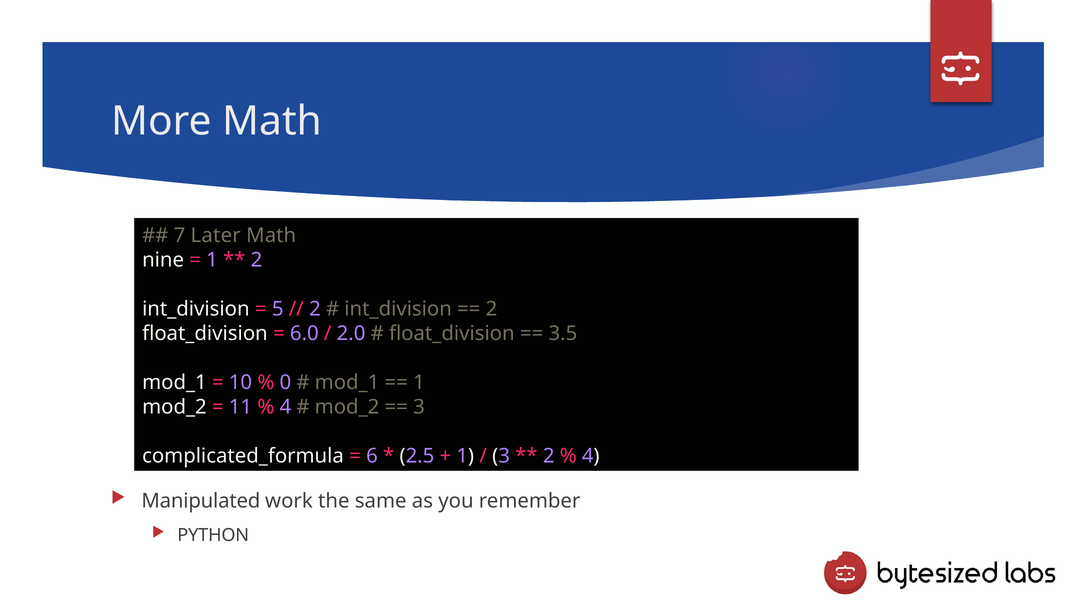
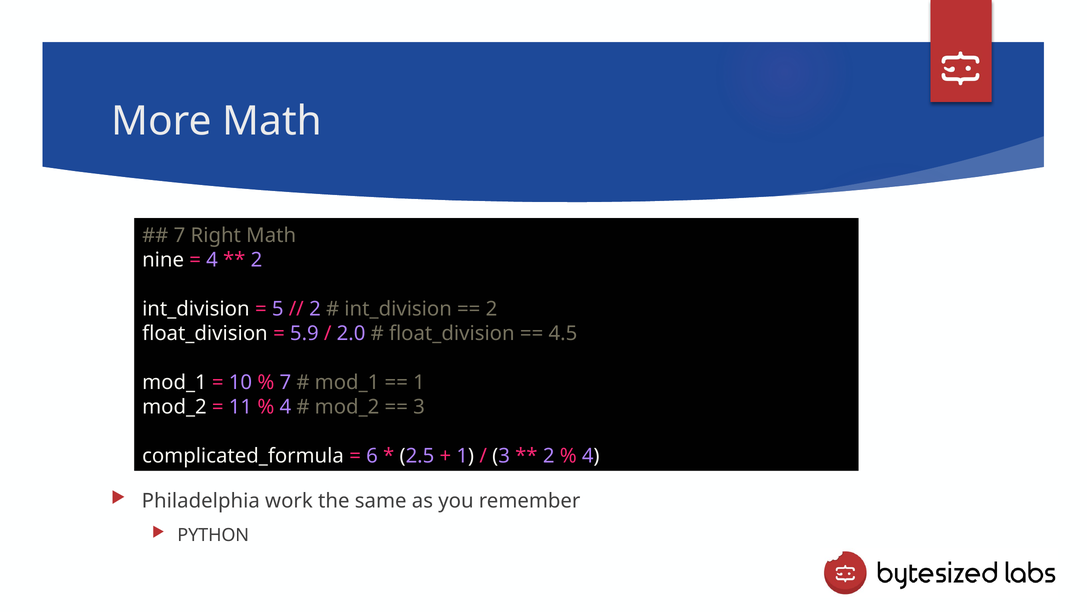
Later: Later -> Right (216, 236)
1: 1 -> 4 (212, 260)
6.0: 6.0 -> 5.9 (304, 333)
3.5: 3.5 -> 4.5 (563, 333)
0: 0 -> 7 (285, 382)
Manipulated: Manipulated -> Philadelphia (201, 500)
